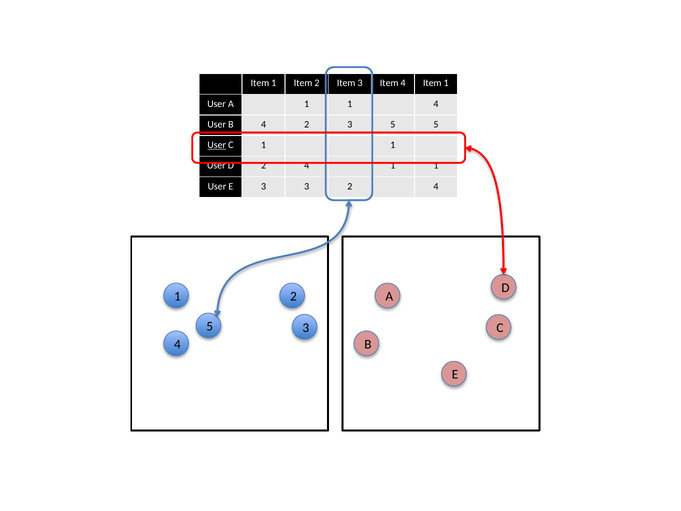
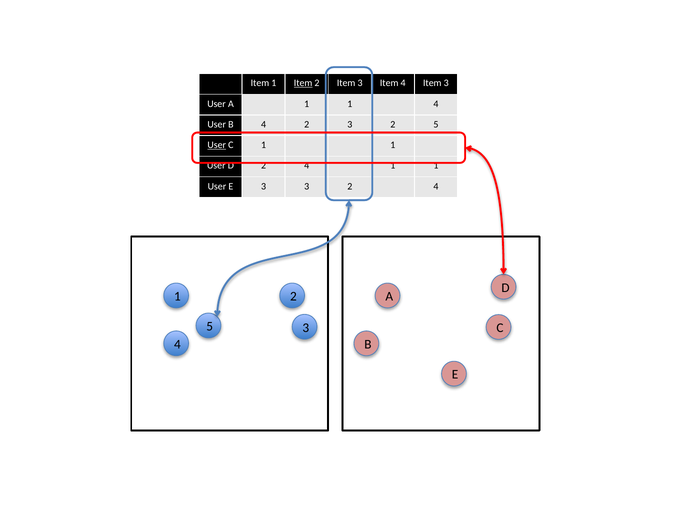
Item underline: none -> present (303, 83)
4 Item 1: 1 -> 3 (446, 83)
2 3 5: 5 -> 2 (393, 124)
